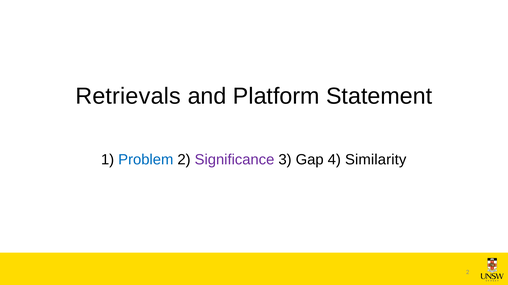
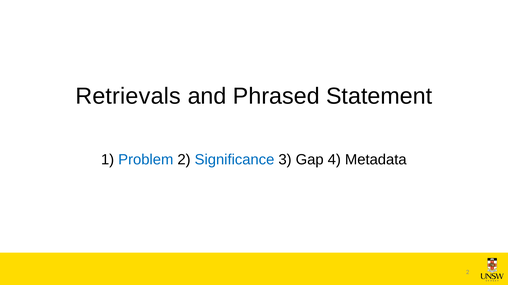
Platform: Platform -> Phrased (276, 96)
Significance colour: purple -> blue (235, 160)
Similarity: Similarity -> Metadata (376, 160)
